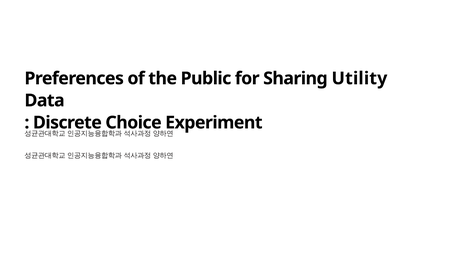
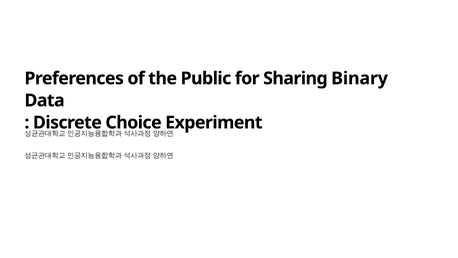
Utility: Utility -> Binary (360, 78)
